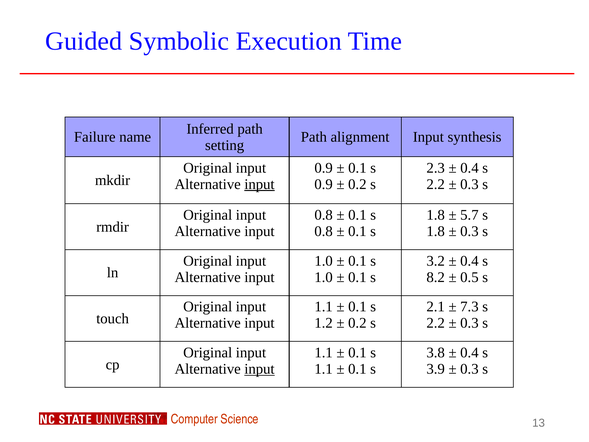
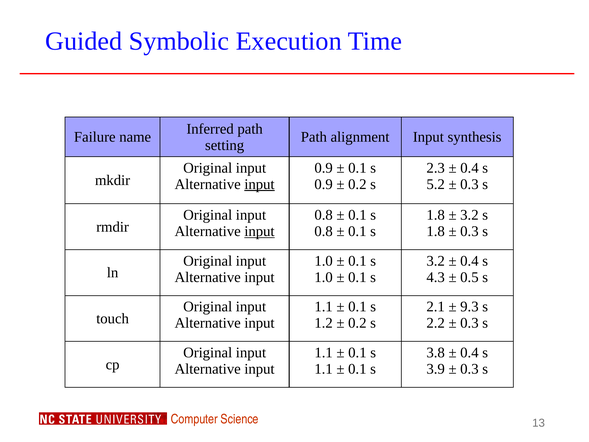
2.2: 2.2 -> 5.2 (436, 184)
5.7: 5.7 -> 3.2 (469, 215)
input underline: none -> present (259, 231)
8.2: 8.2 -> 4.3 (436, 277)
7.3: 7.3 -> 9.3 (469, 307)
input underline: present -> none (259, 369)
